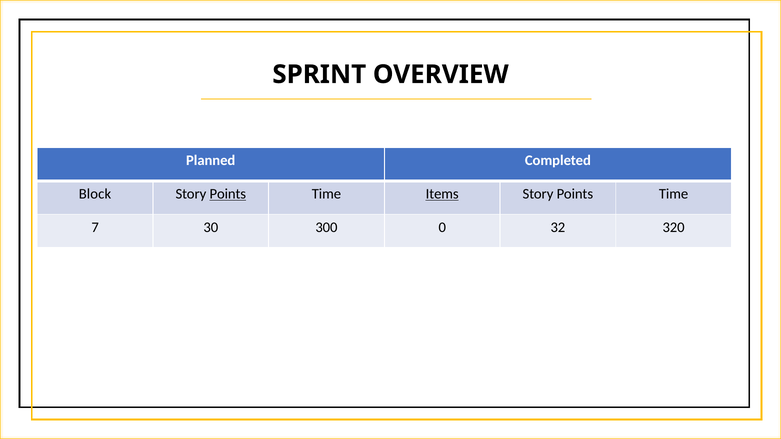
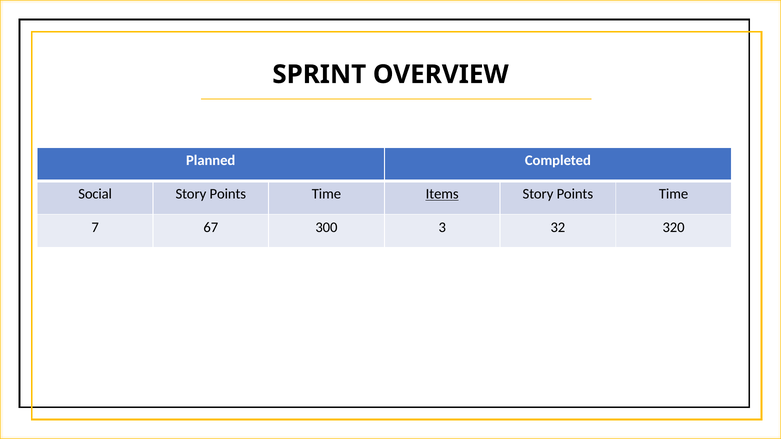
Block: Block -> Social (95, 194)
Points underline: present -> none (228, 194)
30: 30 -> 67 (211, 227)
0: 0 -> 3 (442, 227)
